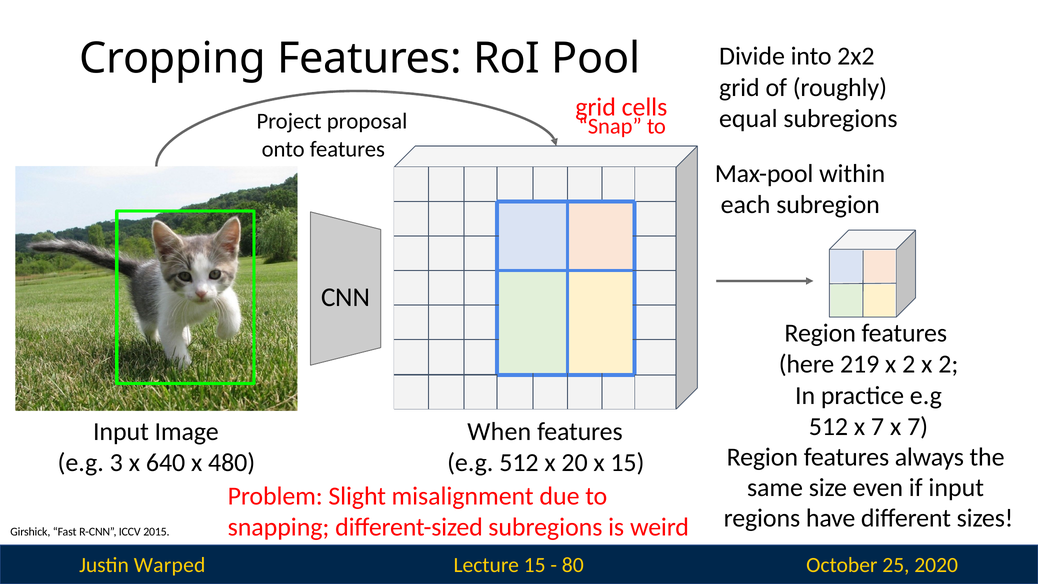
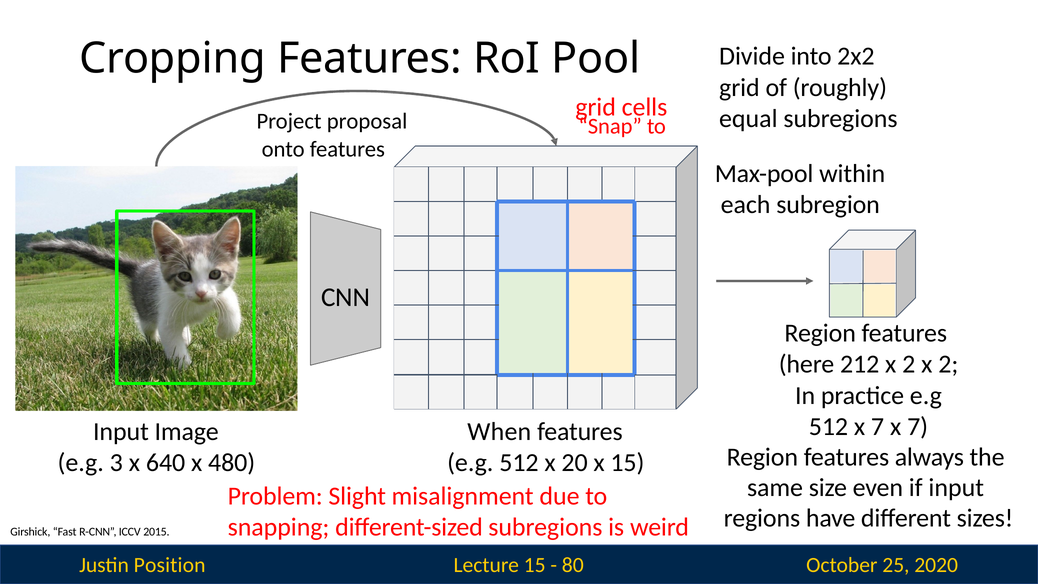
219: 219 -> 212 (860, 364)
Warped: Warped -> Position (170, 565)
